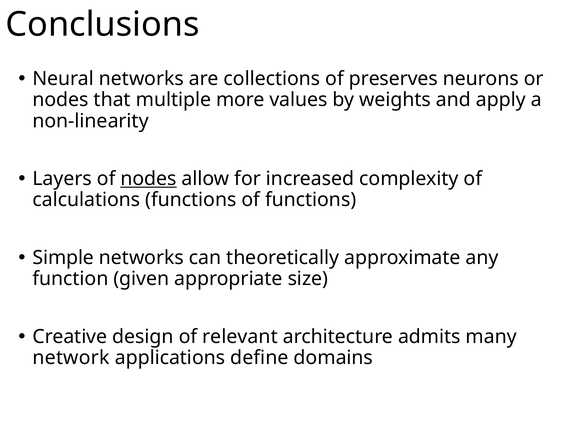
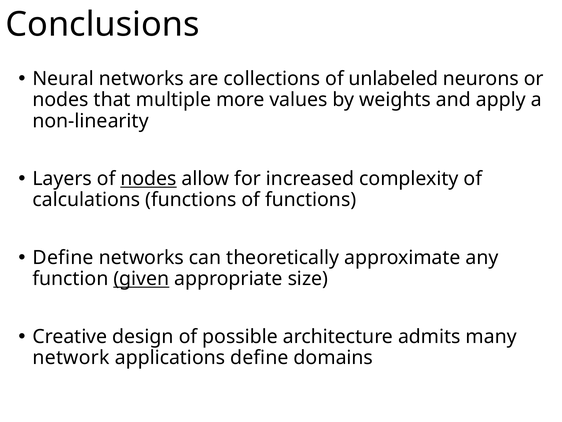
preserves: preserves -> unlabeled (393, 79)
Simple: Simple -> Define (63, 257)
given underline: none -> present (141, 278)
relevant: relevant -> possible (240, 336)
